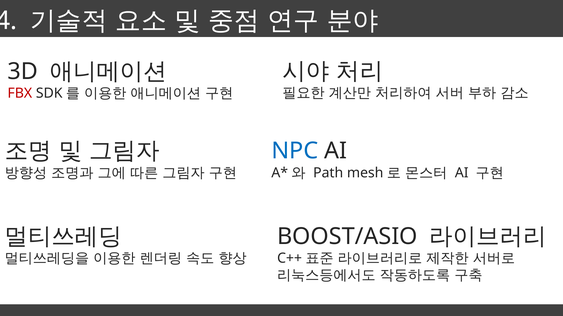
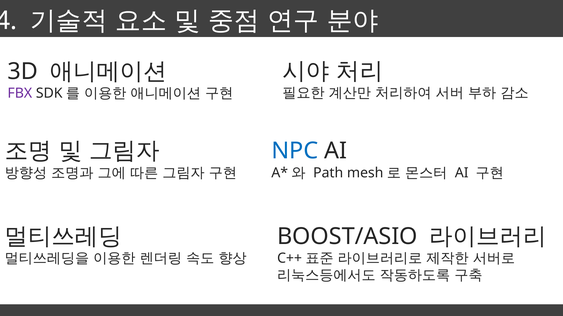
FBX colour: red -> purple (20, 94)
